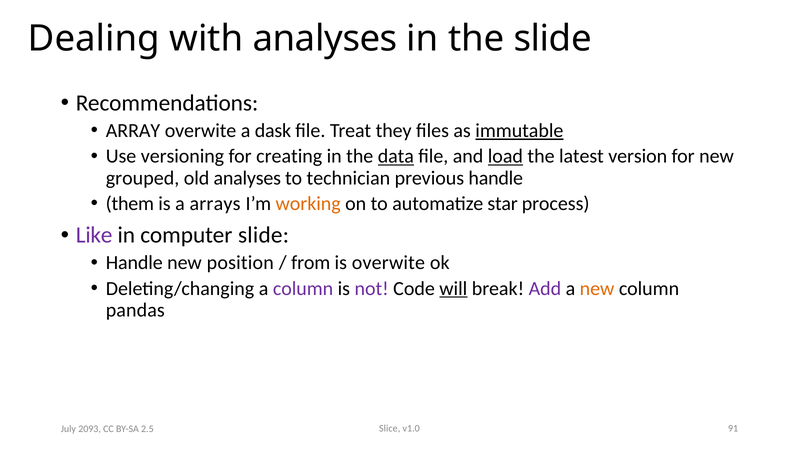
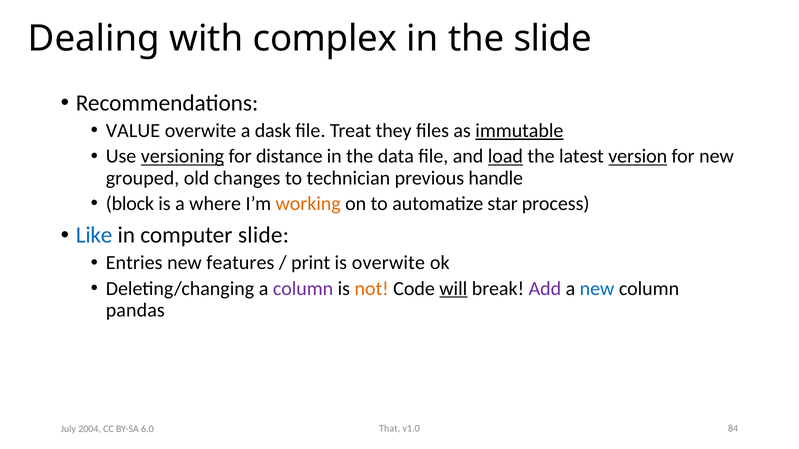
with analyses: analyses -> complex (325, 39)
ARRAY: ARRAY -> VALUE (133, 131)
versioning underline: none -> present (182, 157)
creating: creating -> distance (289, 157)
data underline: present -> none (396, 157)
version underline: none -> present (638, 157)
old analyses: analyses -> changes (247, 178)
them: them -> block (130, 204)
arrays: arrays -> where (215, 204)
Like colour: purple -> blue (94, 235)
Handle: Handle -> Entries (134, 263)
position: position -> features (240, 263)
from: from -> print (311, 263)
not colour: purple -> orange (372, 289)
new colour: orange -> blue (597, 289)
Slice: Slice -> That (390, 429)
91: 91 -> 84 (733, 429)
2093: 2093 -> 2004 (90, 429)
2.5: 2.5 -> 6.0 (147, 429)
